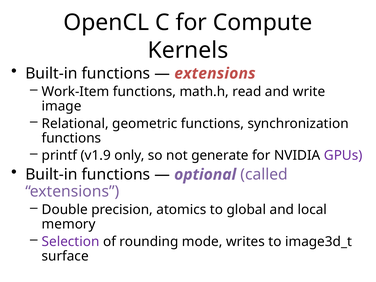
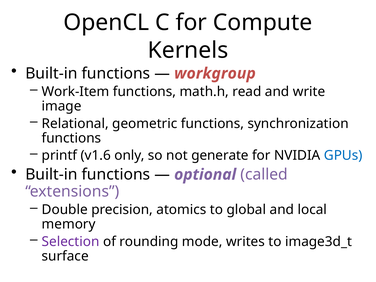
extensions: extensions -> workgroup (215, 73)
v1.9: v1.9 -> v1.6 (96, 155)
GPUs colour: purple -> blue (343, 155)
